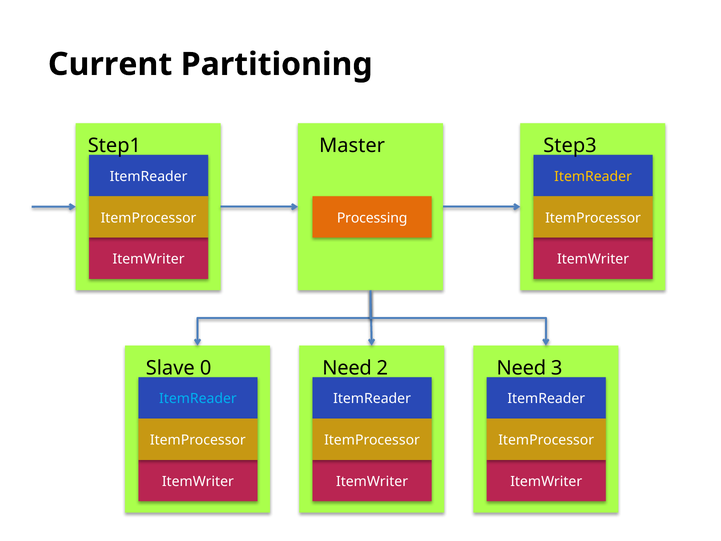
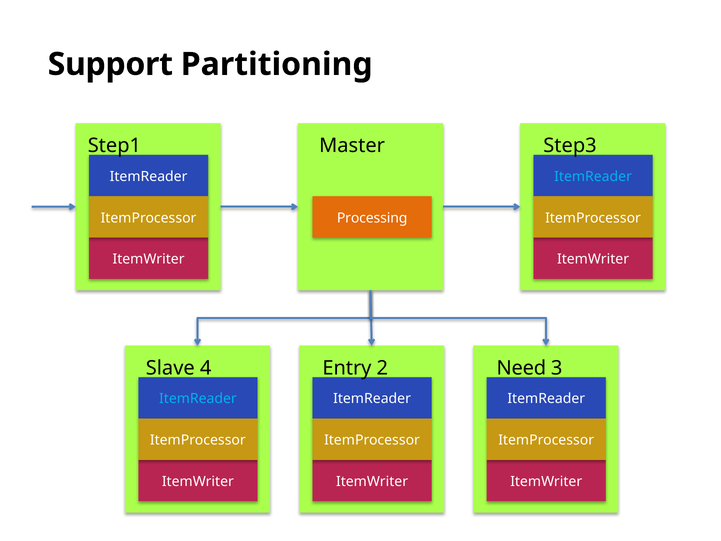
Current: Current -> Support (110, 64)
ItemReader colour: yellow -> light blue (593, 176)
0: 0 -> 4 (206, 368)
Need: Need -> Entry (347, 368)
